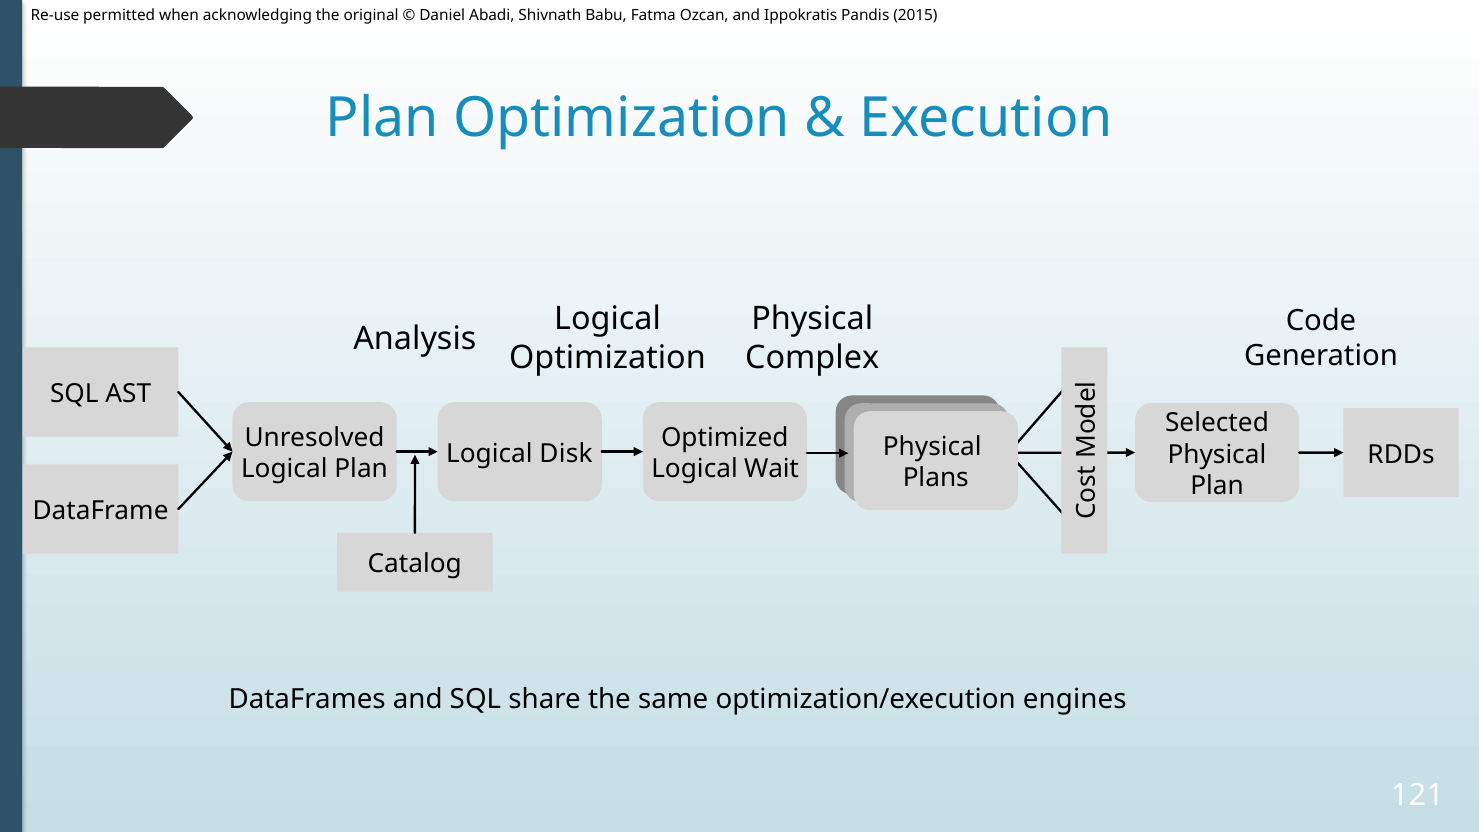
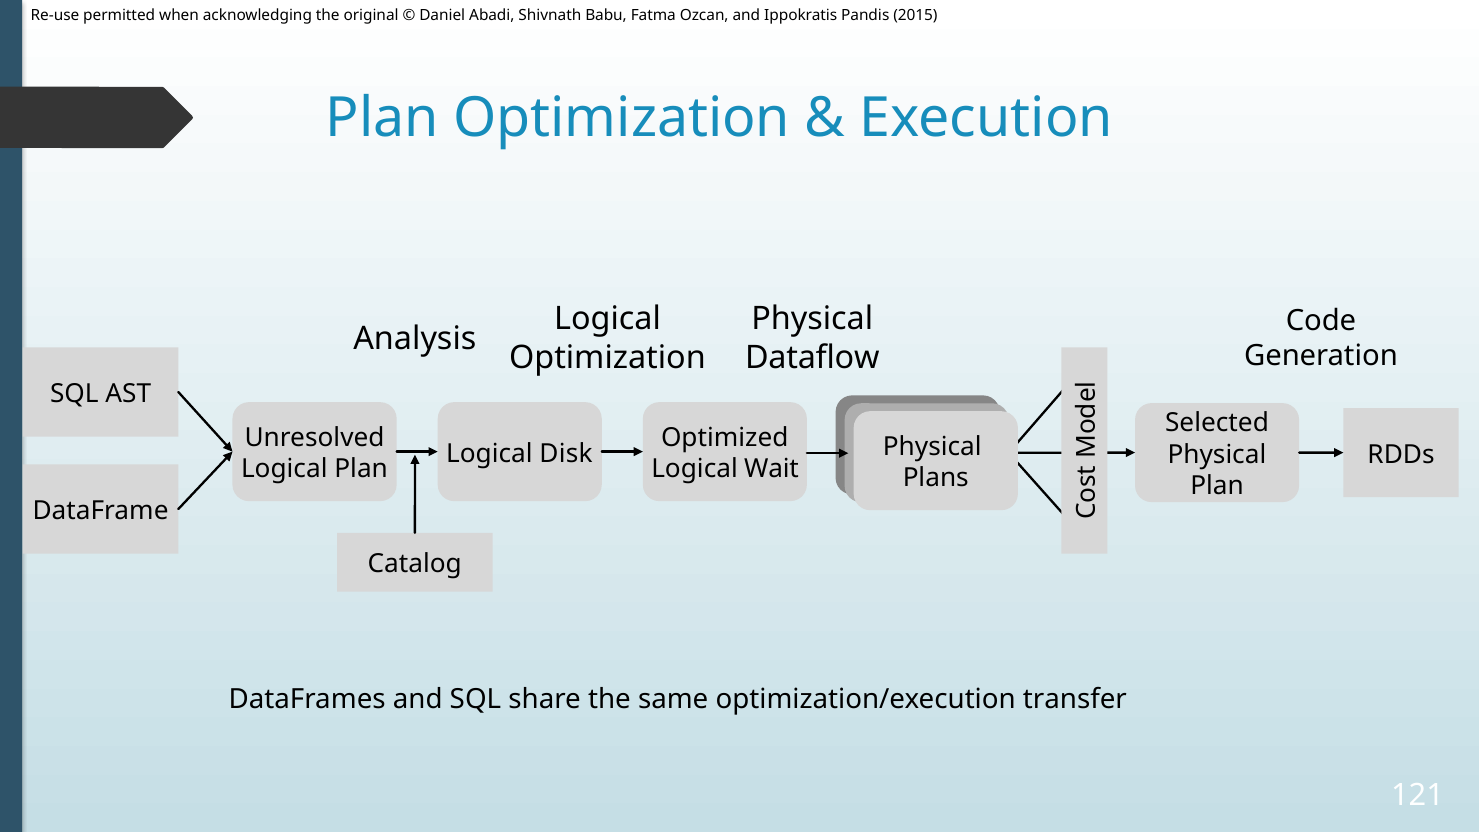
Complex: Complex -> Dataflow (812, 357)
engines: engines -> transfer (1075, 699)
